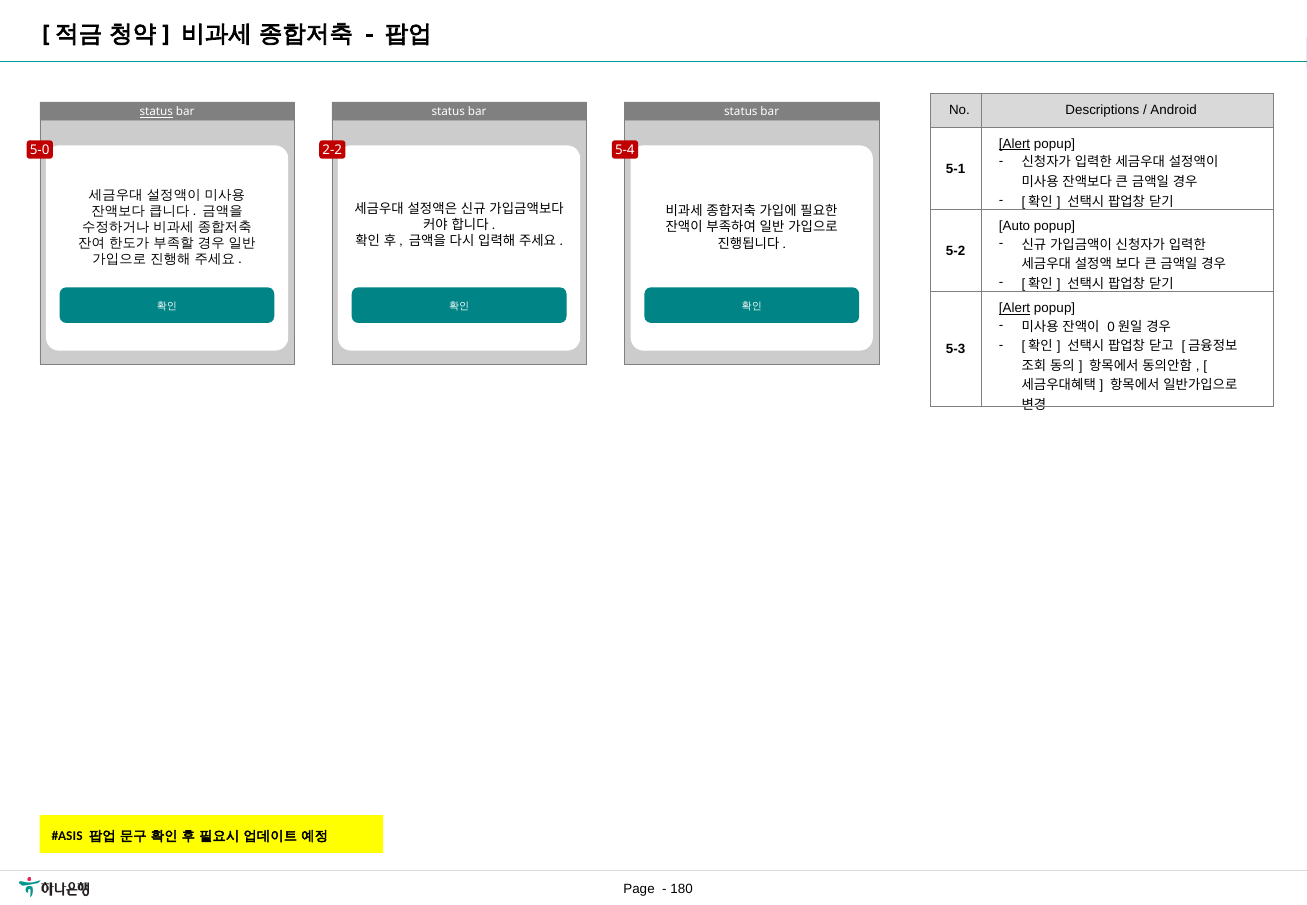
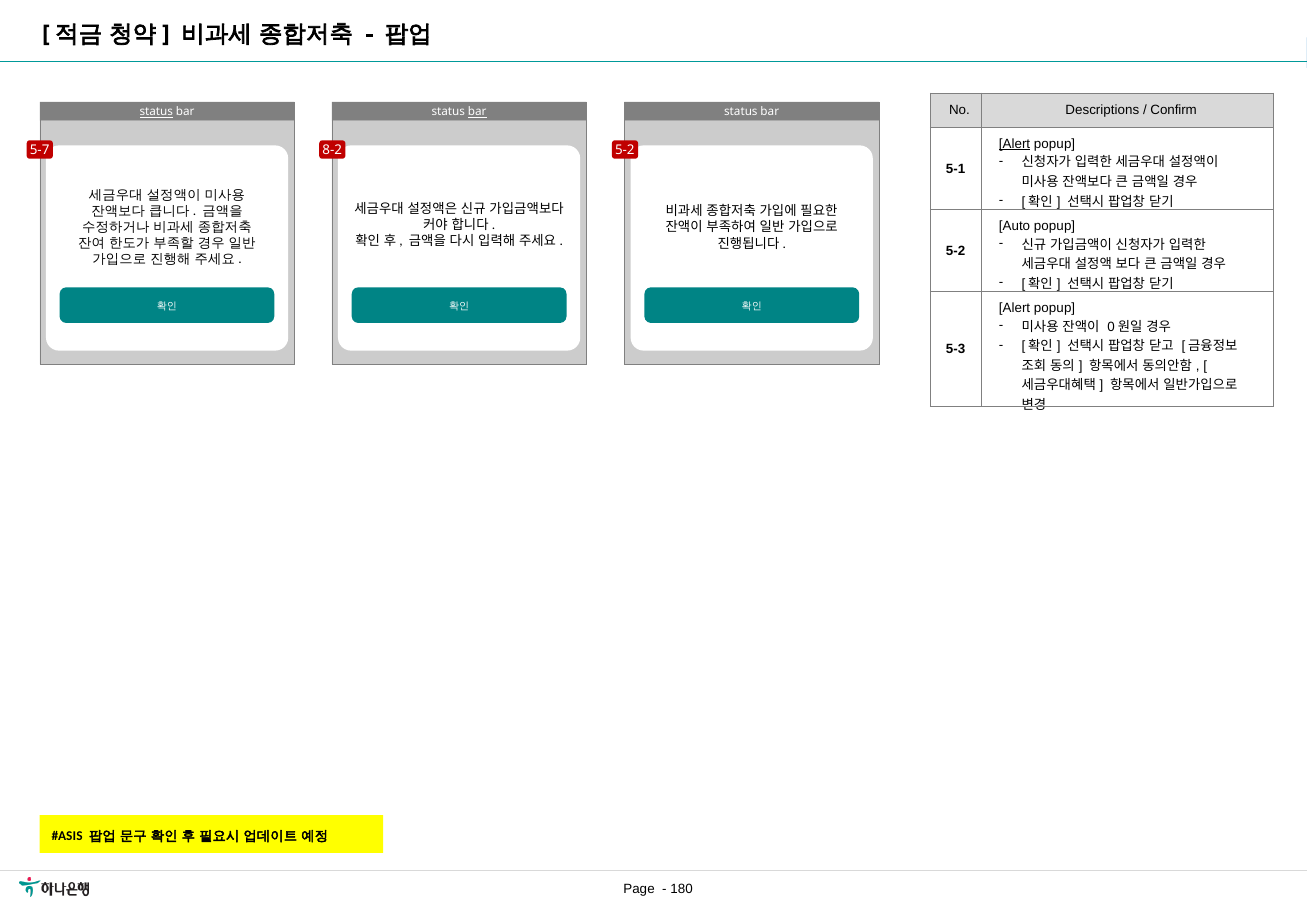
Android: Android -> Confirm (1174, 110)
bar underline: none -> present (477, 112)
5-0: 5-0 -> 5-7 (40, 150)
2-2: 2-2 -> 8-2 (332, 150)
5-4: 5-4 -> 5-2 (625, 150)
Alert underline: present -> none (1015, 308)
